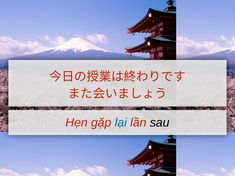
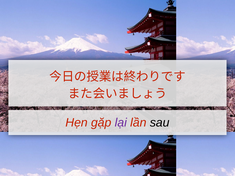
lại colour: blue -> purple (121, 123)
